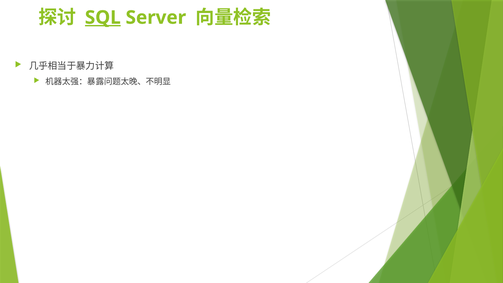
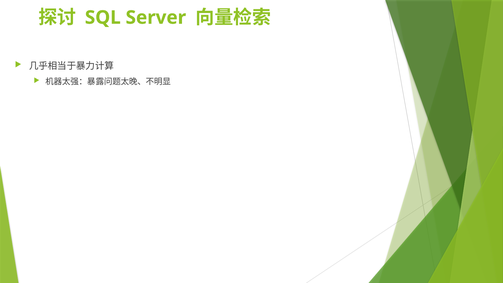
SQL underline: present -> none (103, 18)
